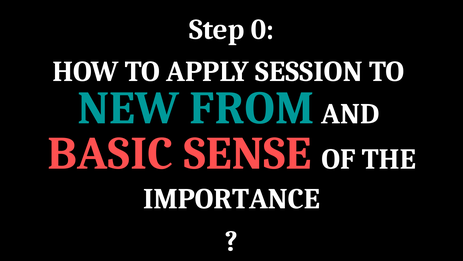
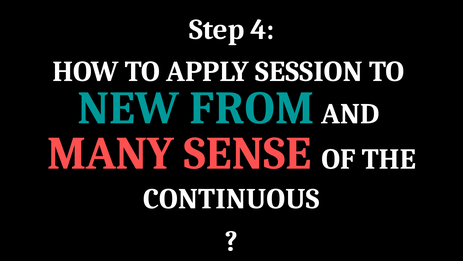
0: 0 -> 4 (262, 30)
BASIC: BASIC -> MANY (111, 153)
IMPORTANCE: IMPORTANCE -> CONTINUOUS (231, 199)
